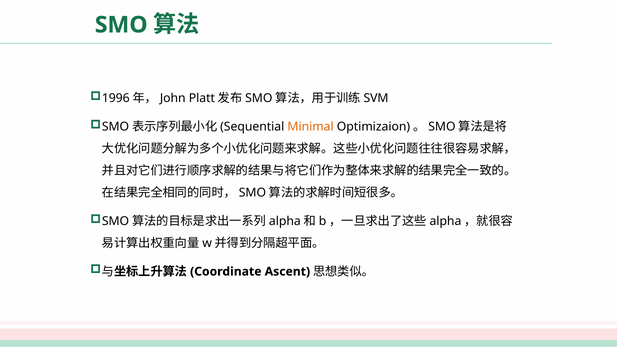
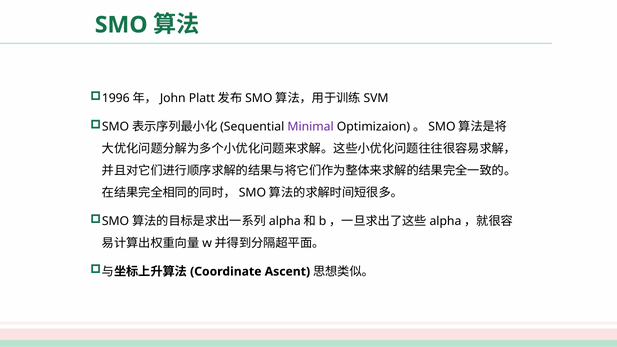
Minimal colour: orange -> purple (311, 127)
